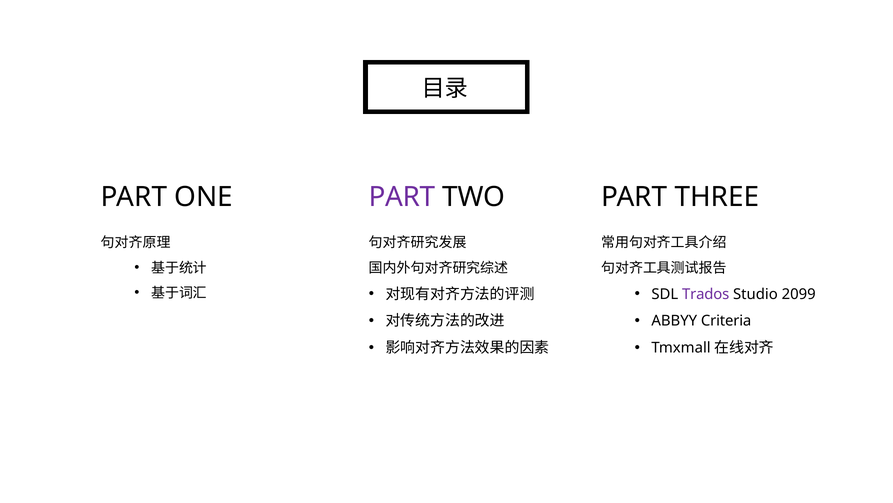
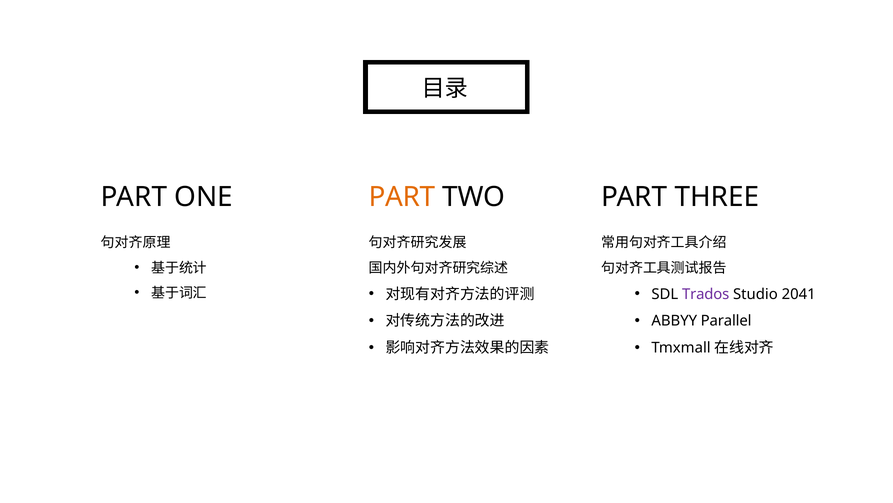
PART colour: purple -> orange (402, 197)
2099: 2099 -> 2041 (799, 294)
Criteria: Criteria -> Parallel (726, 321)
